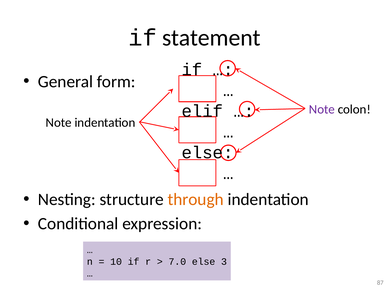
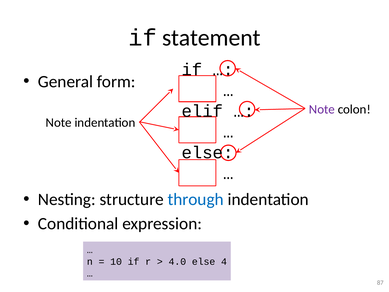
through colour: orange -> blue (196, 199)
7.0: 7.0 -> 4.0 (177, 261)
3: 3 -> 4 (224, 261)
